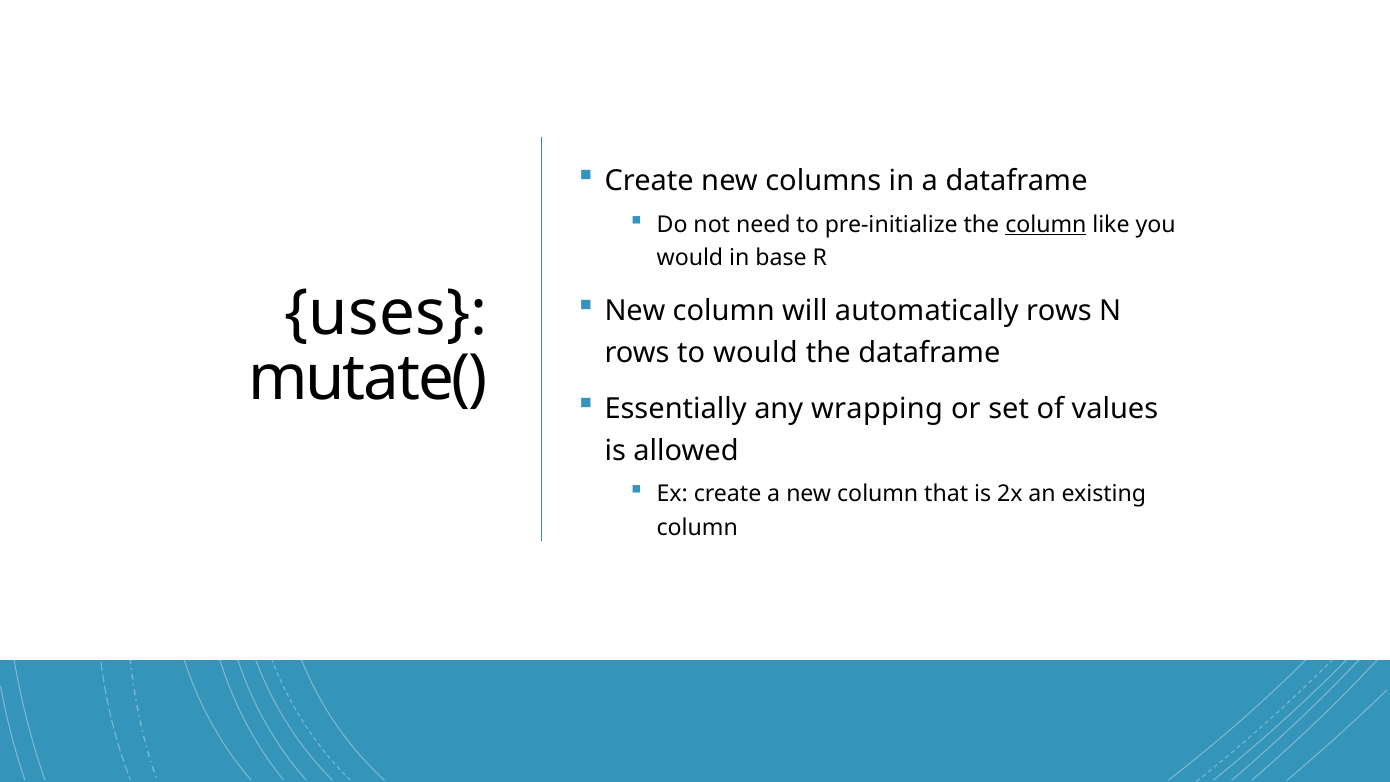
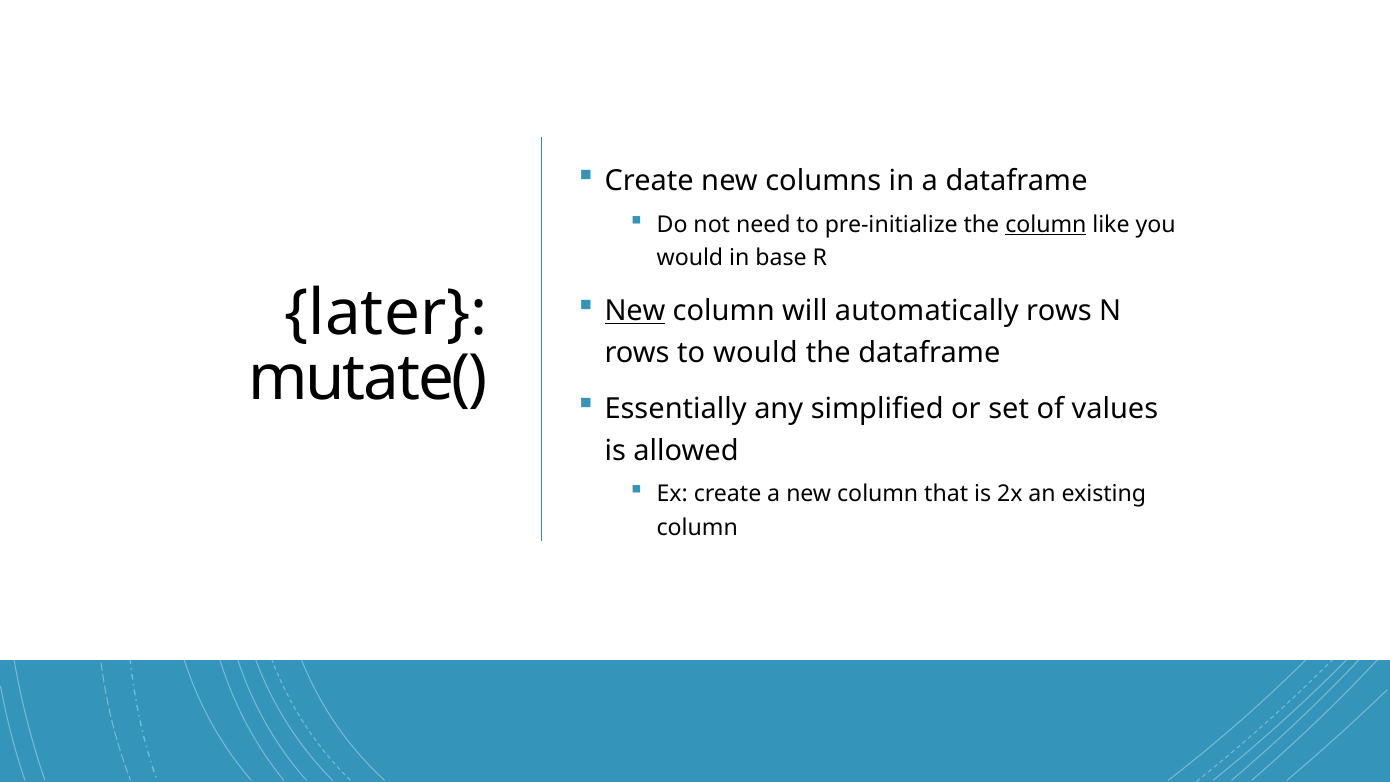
New underline: none -> present (635, 311)
uses: uses -> later (386, 313)
wrapping: wrapping -> simplified (877, 409)
